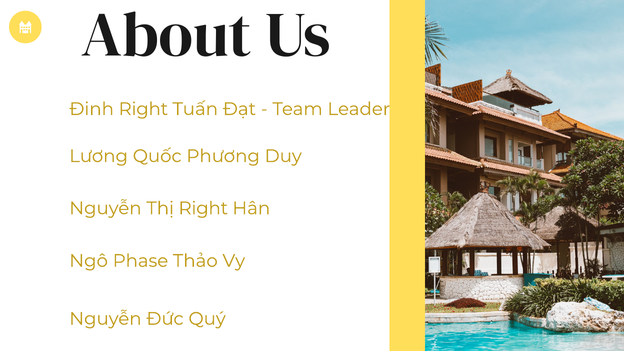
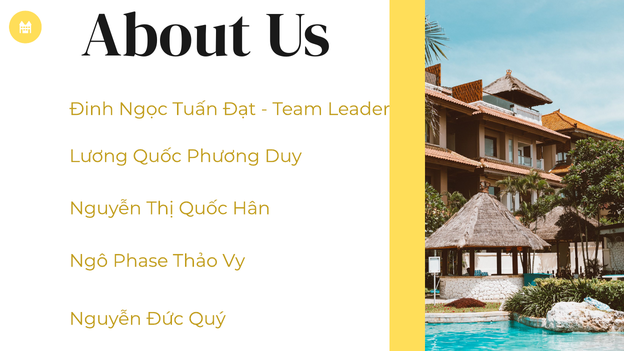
Đinh Right: Right -> Ngọc (143, 109)
Thị Right: Right -> Quốc (203, 208)
